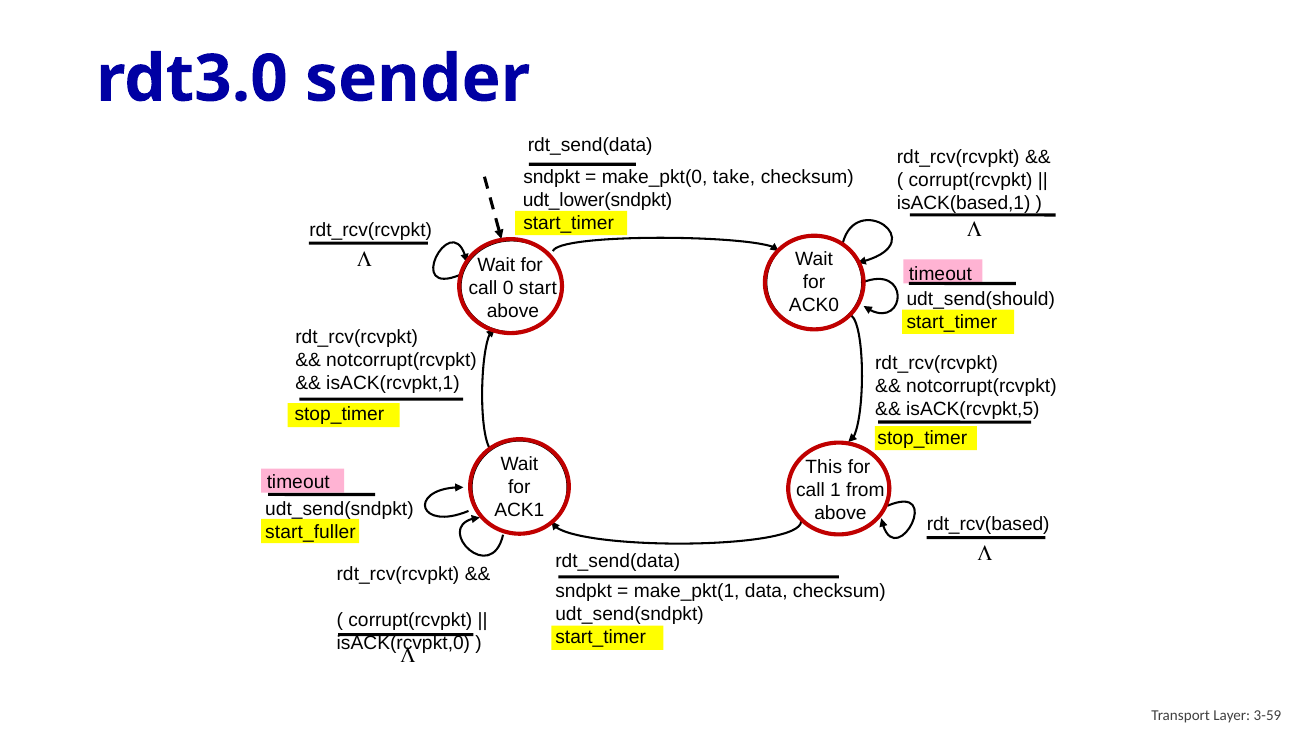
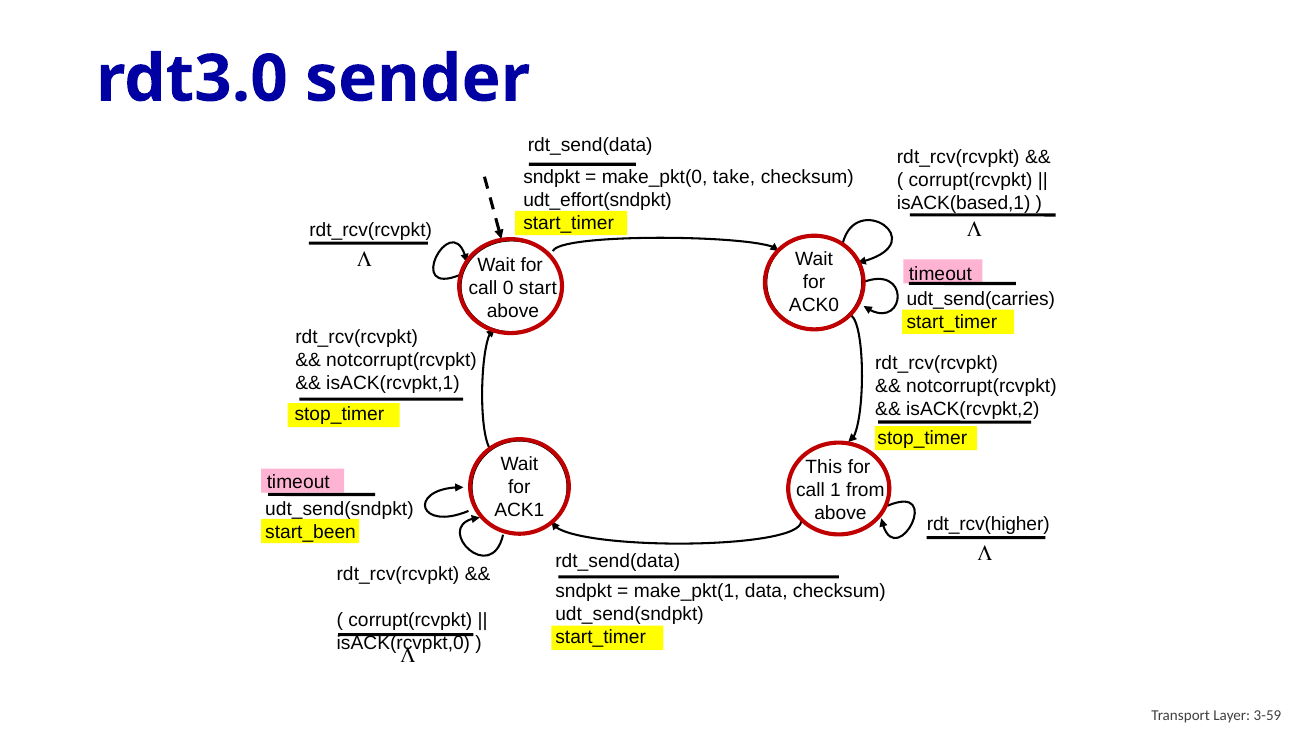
udt_lower(sndpkt: udt_lower(sndpkt -> udt_effort(sndpkt (598, 200)
udt_send(should: udt_send(should -> udt_send(carries (981, 299)
isACK(rcvpkt,5: isACK(rcvpkt,5 -> isACK(rcvpkt,2 (973, 409)
rdt_rcv(based: rdt_rcv(based -> rdt_rcv(higher (988, 525)
start_fuller: start_fuller -> start_been (311, 532)
